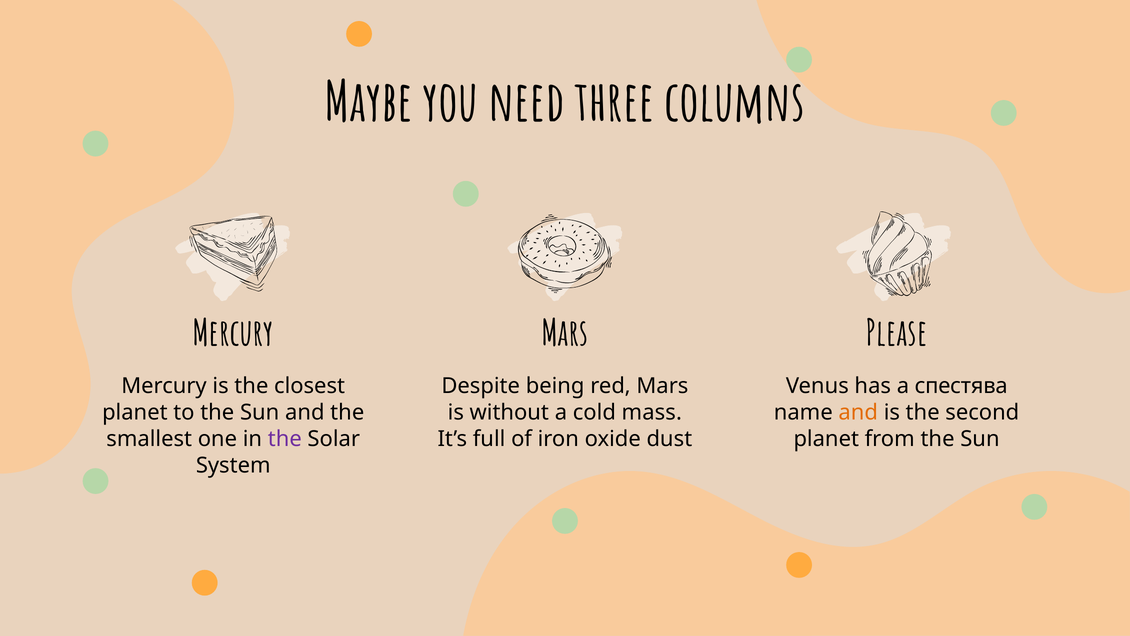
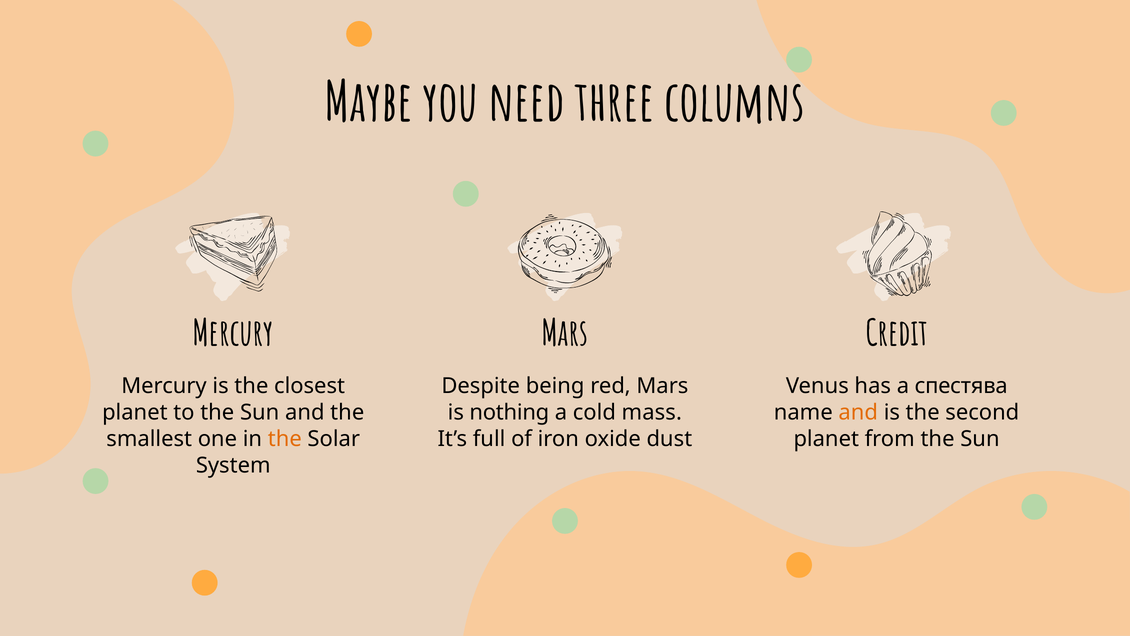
Please: Please -> Credit (897, 334)
without: without -> nothing (509, 412)
the colour: purple -> orange (285, 439)
